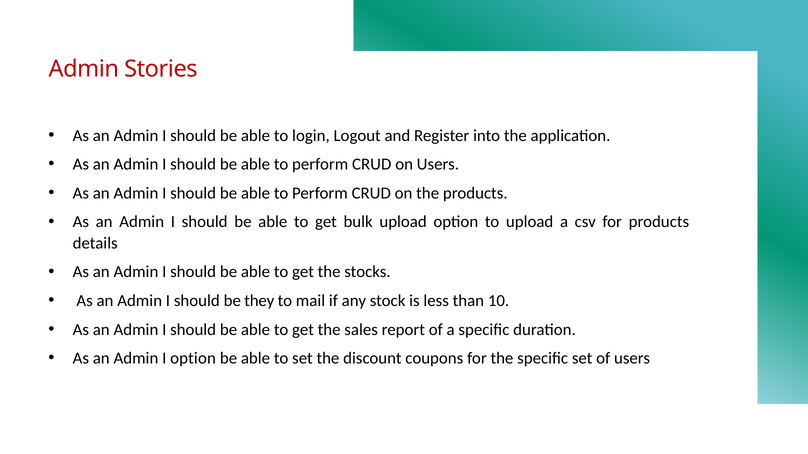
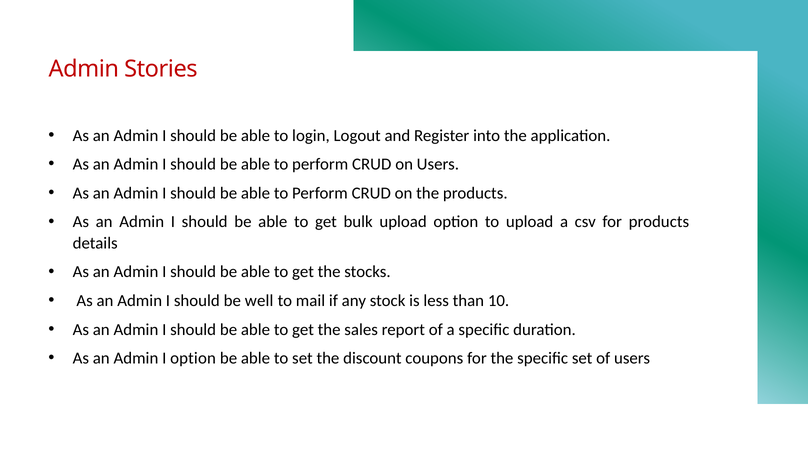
they: they -> well (259, 301)
